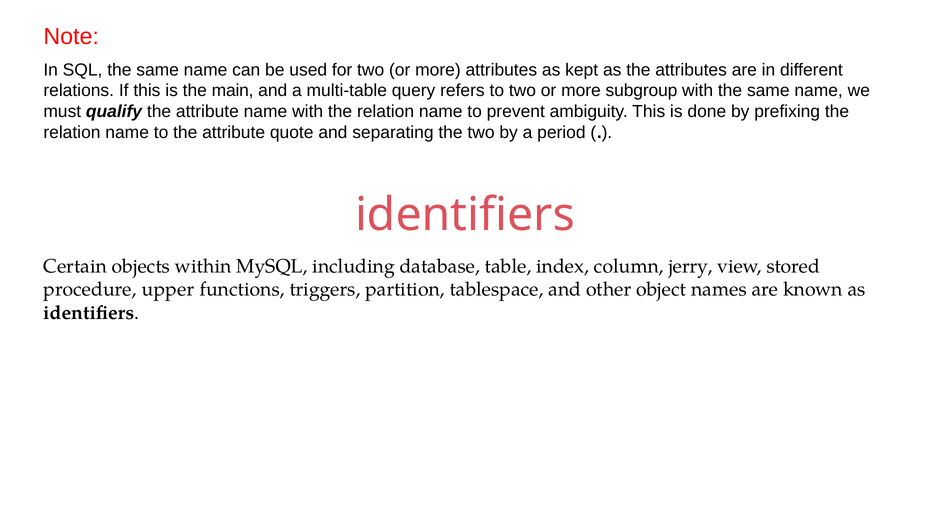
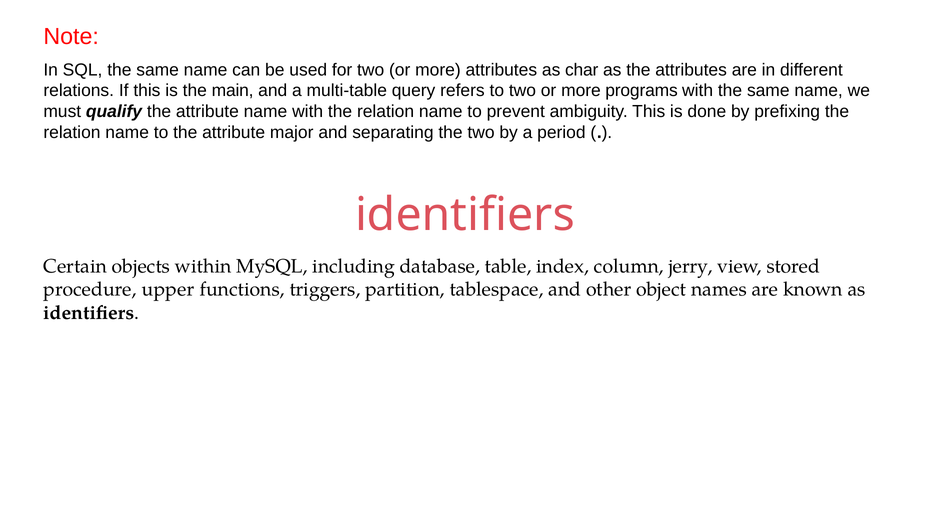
kept: kept -> char (582, 70)
subgroup: subgroup -> programs (642, 91)
quote: quote -> major (292, 133)
